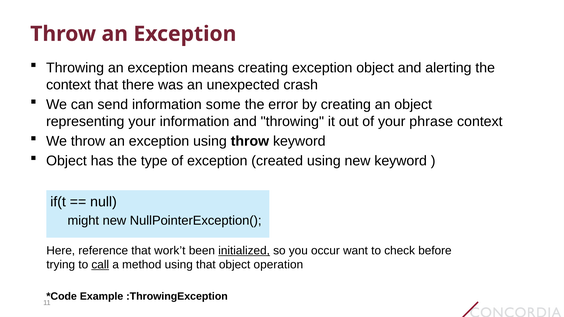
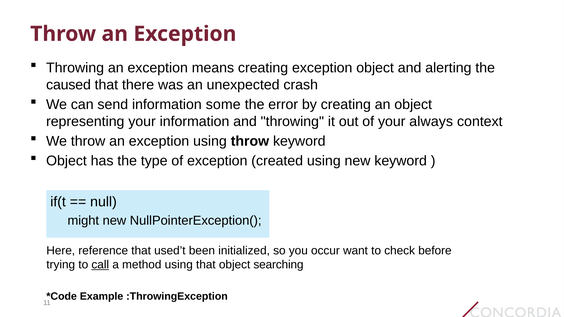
context: context -> caused (68, 85)
phrase: phrase -> always (431, 122)
work’t: work’t -> used’t (170, 251)
initialized underline: present -> none (244, 251)
operation: operation -> searching (278, 265)
